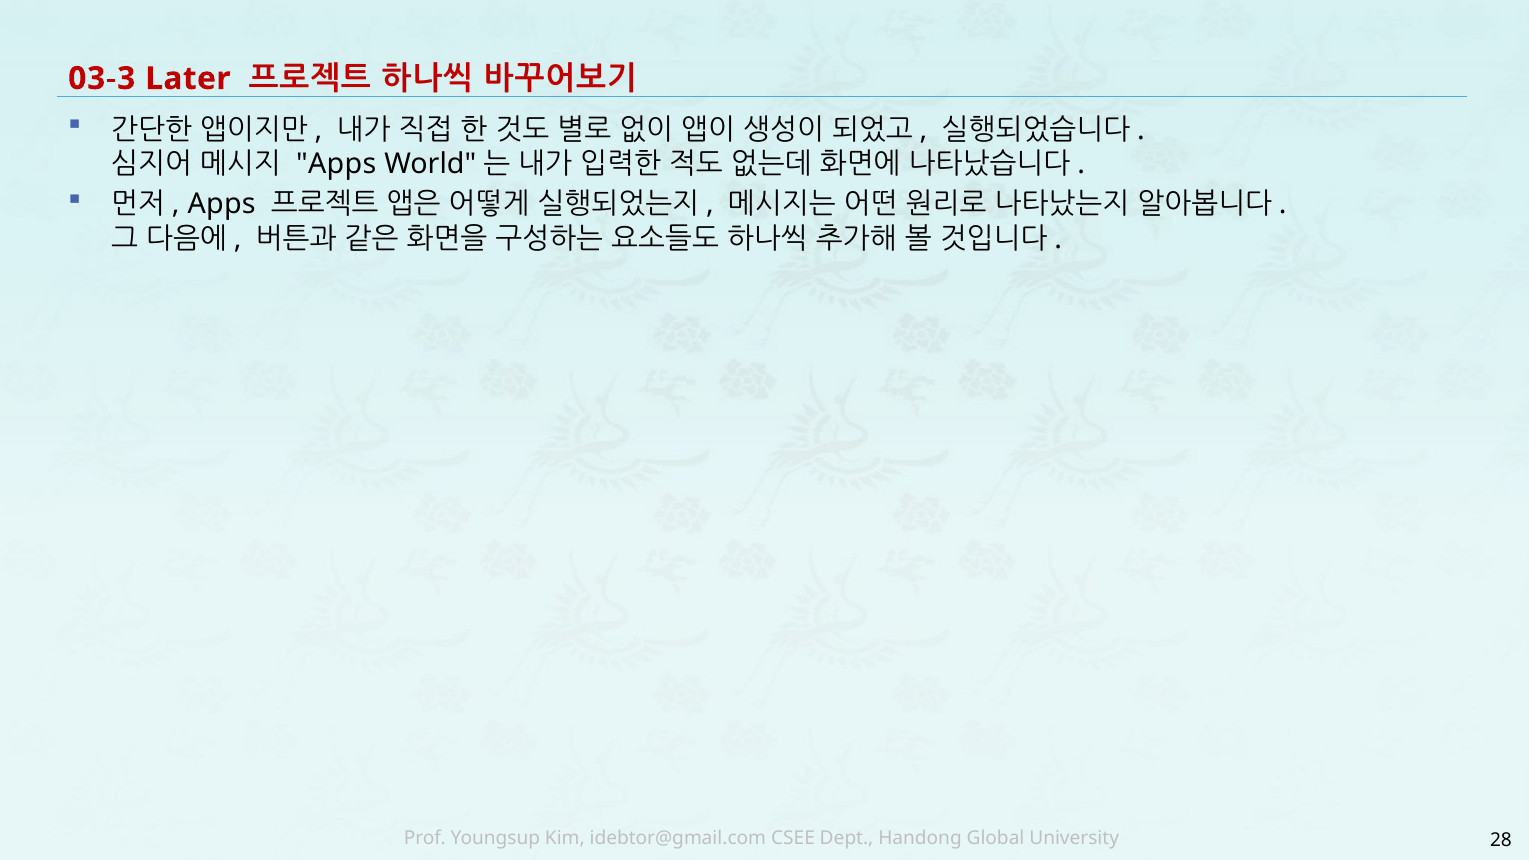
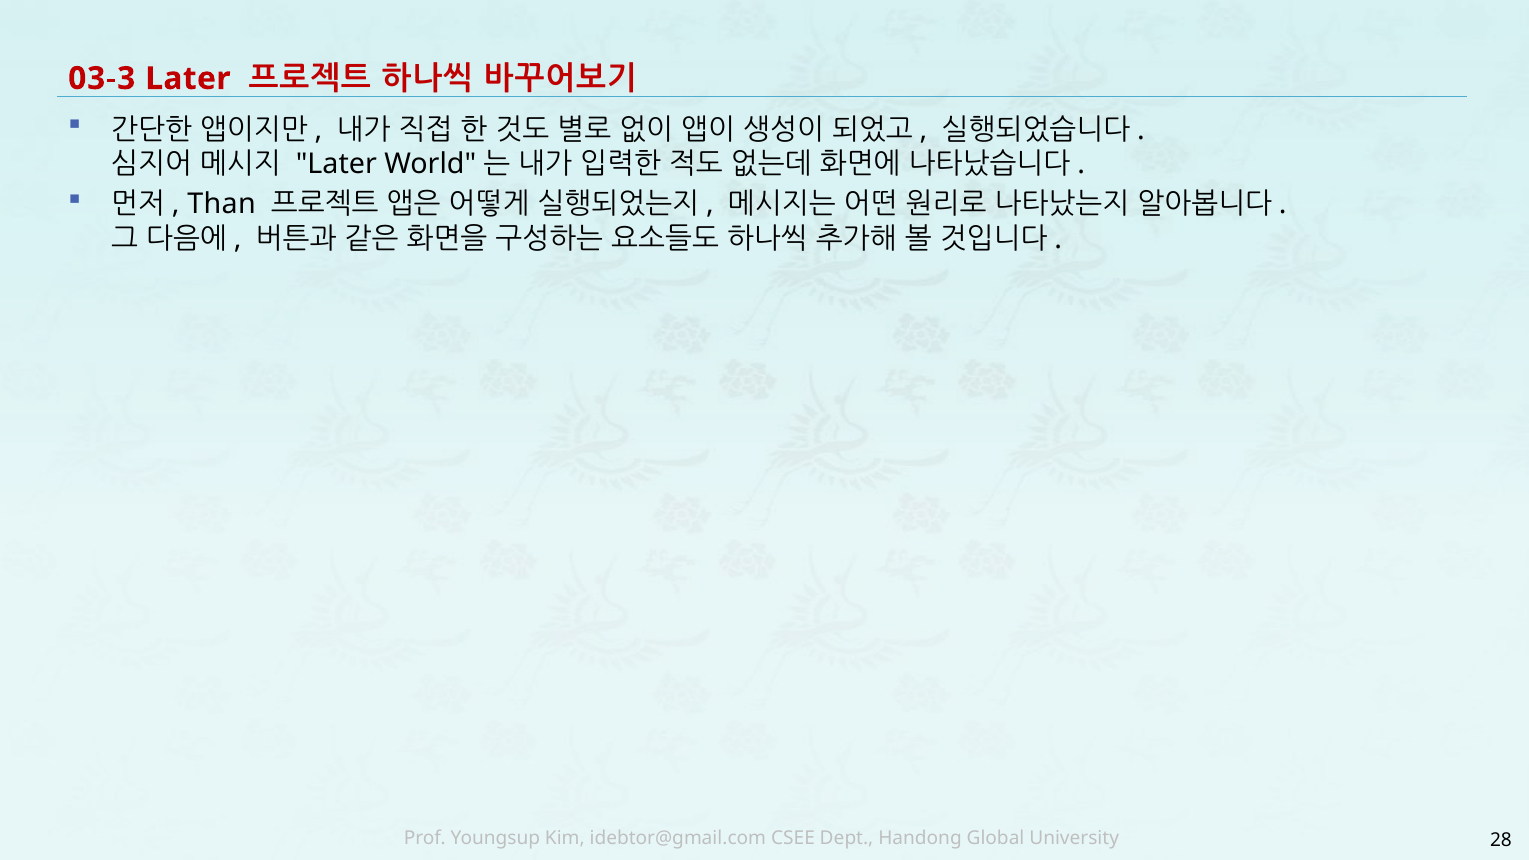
Apps: Apps -> Later (336, 164)
Apps: Apps -> Than (222, 204)
